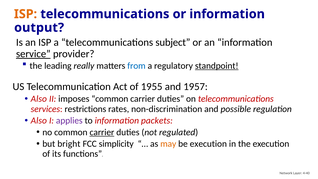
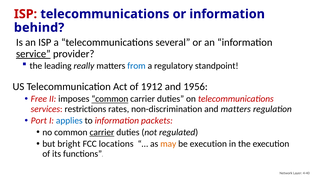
ISP colour: orange -> red (26, 14)
output: output -> behind (39, 28)
subject: subject -> several (173, 42)
standpoint underline: present -> none (217, 66)
1955: 1955 -> 1912 (152, 86)
1957: 1957 -> 1956 (196, 86)
Also: Also -> Free (39, 99)
common underline: none -> present (110, 99)
and possible: possible -> matters (236, 109)
Also: Also -> Port (39, 121)
applies colour: purple -> blue (69, 121)
simplicity: simplicity -> locations (116, 144)
